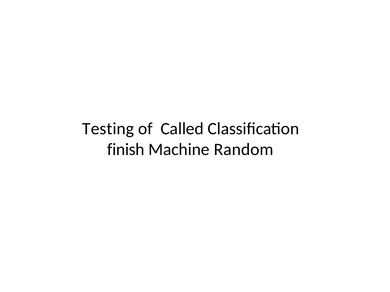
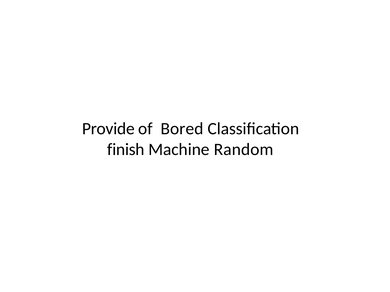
Testing: Testing -> Provide (108, 129)
Called: Called -> Bored (182, 129)
